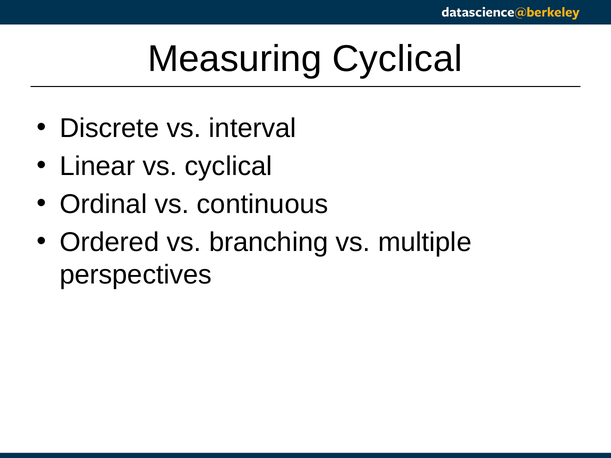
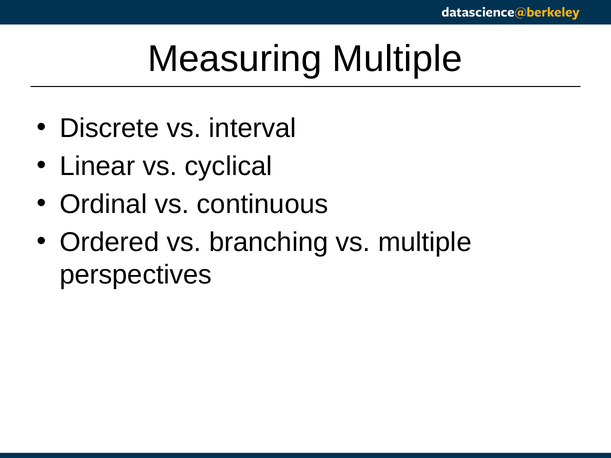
Measuring Cyclical: Cyclical -> Multiple (397, 59)
